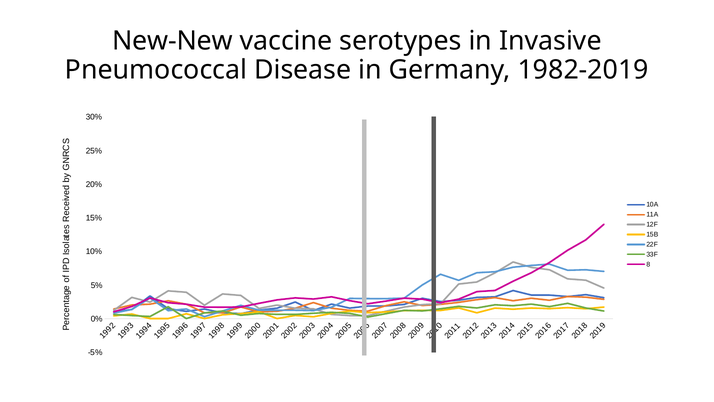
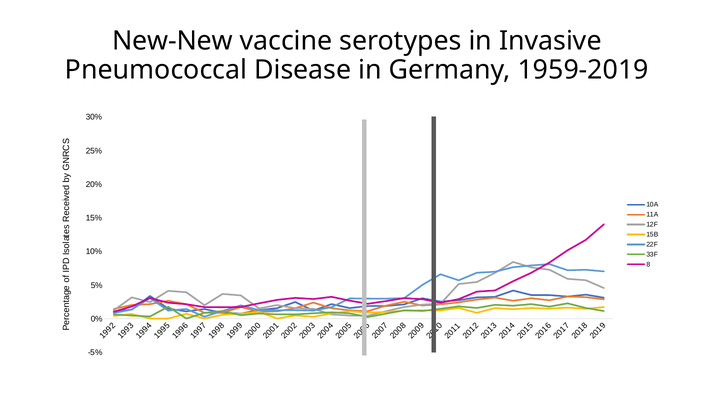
1982-2019: 1982-2019 -> 1959-2019 (583, 70)
